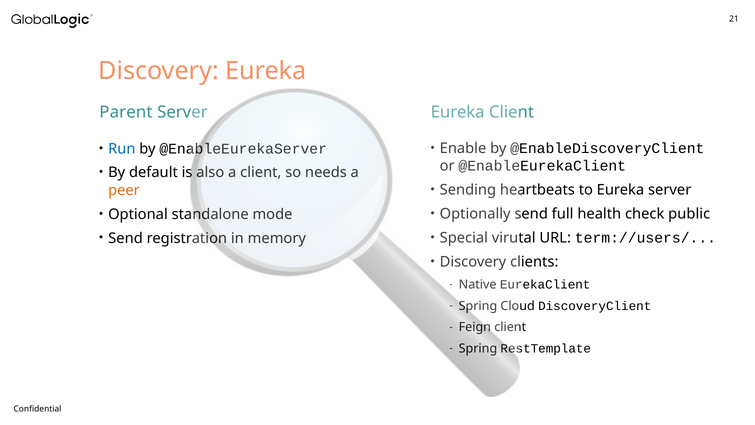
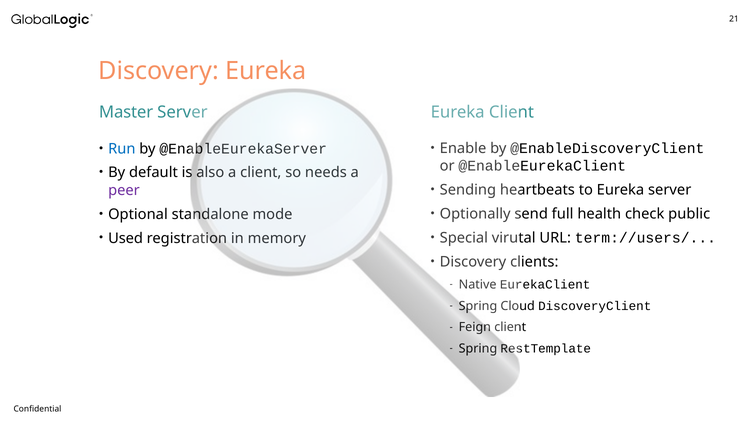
Parent: Parent -> Master (126, 112)
peer colour: orange -> purple (124, 190)
Send: Send -> Used (126, 238)
